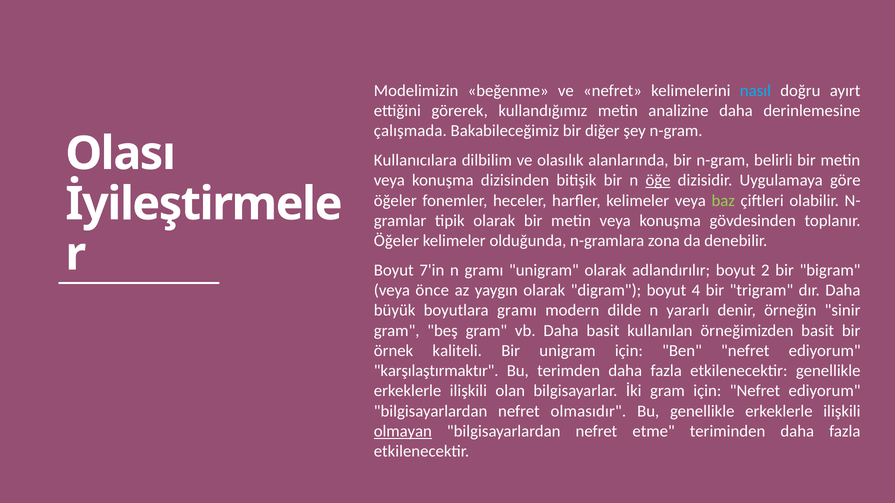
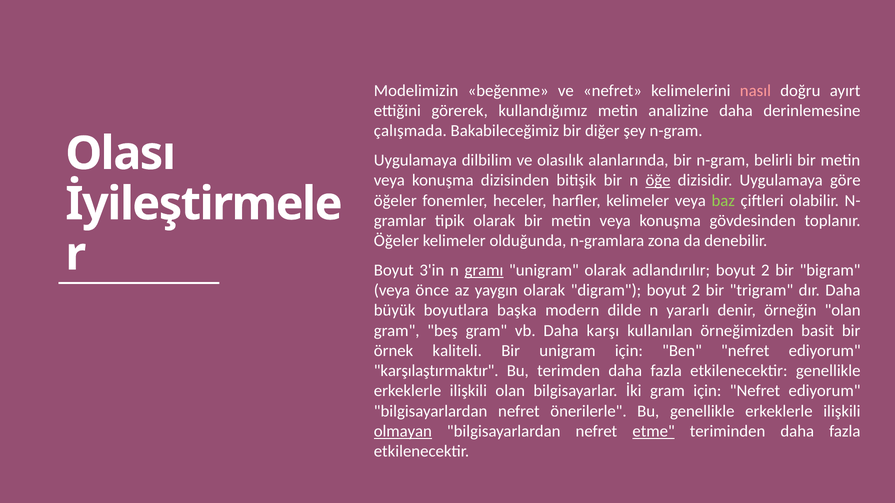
nasıl colour: light blue -> pink (755, 91)
Kullanıcılara: Kullanıcılara -> Uygulamaya (415, 160)
7'in: 7'in -> 3'in (432, 270)
gramı underline: none -> present (484, 270)
digram boyut 4: 4 -> 2 (696, 291)
boyutlara gramı: gramı -> başka (517, 311)
örneğin sinir: sinir -> olan (843, 311)
Daha basit: basit -> karşı (603, 331)
olmasıdır: olmasıdır -> önerilerle (588, 411)
etme underline: none -> present (654, 432)
